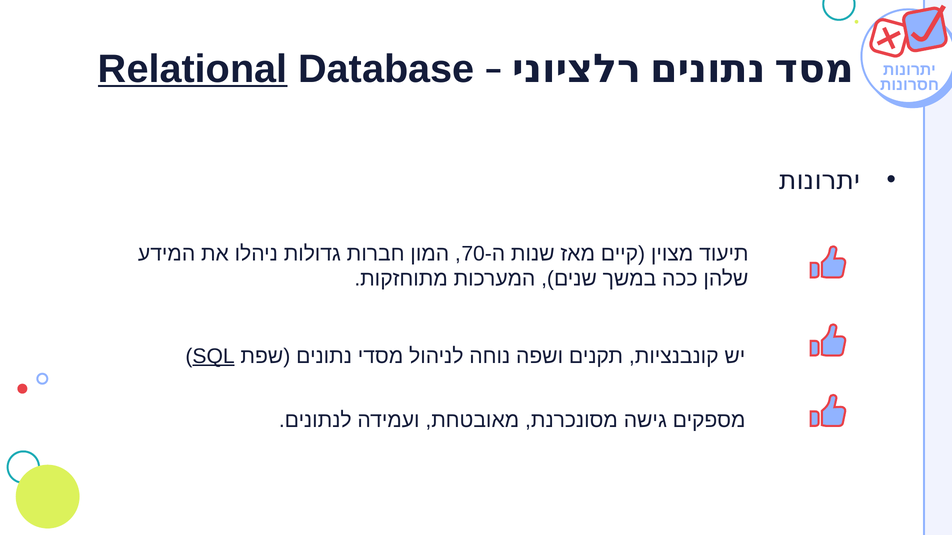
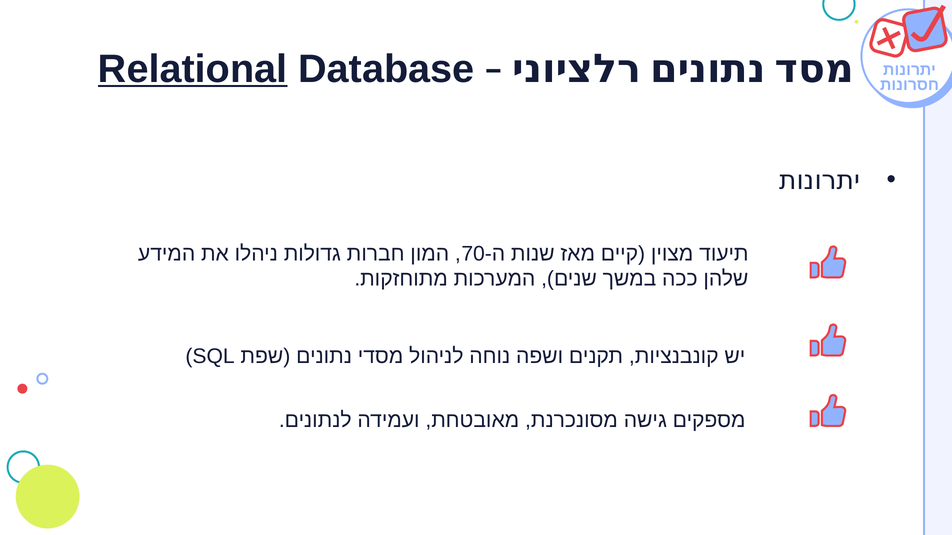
SQL underline: present -> none (214, 357)
